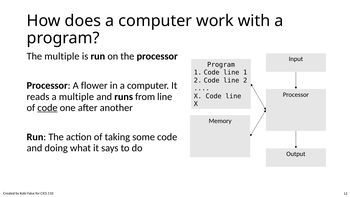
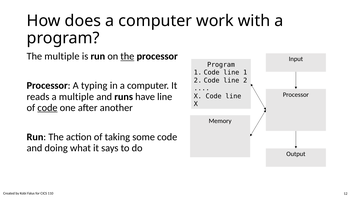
the underline: none -> present (127, 56)
flower: flower -> typing (94, 86)
from: from -> have (145, 97)
